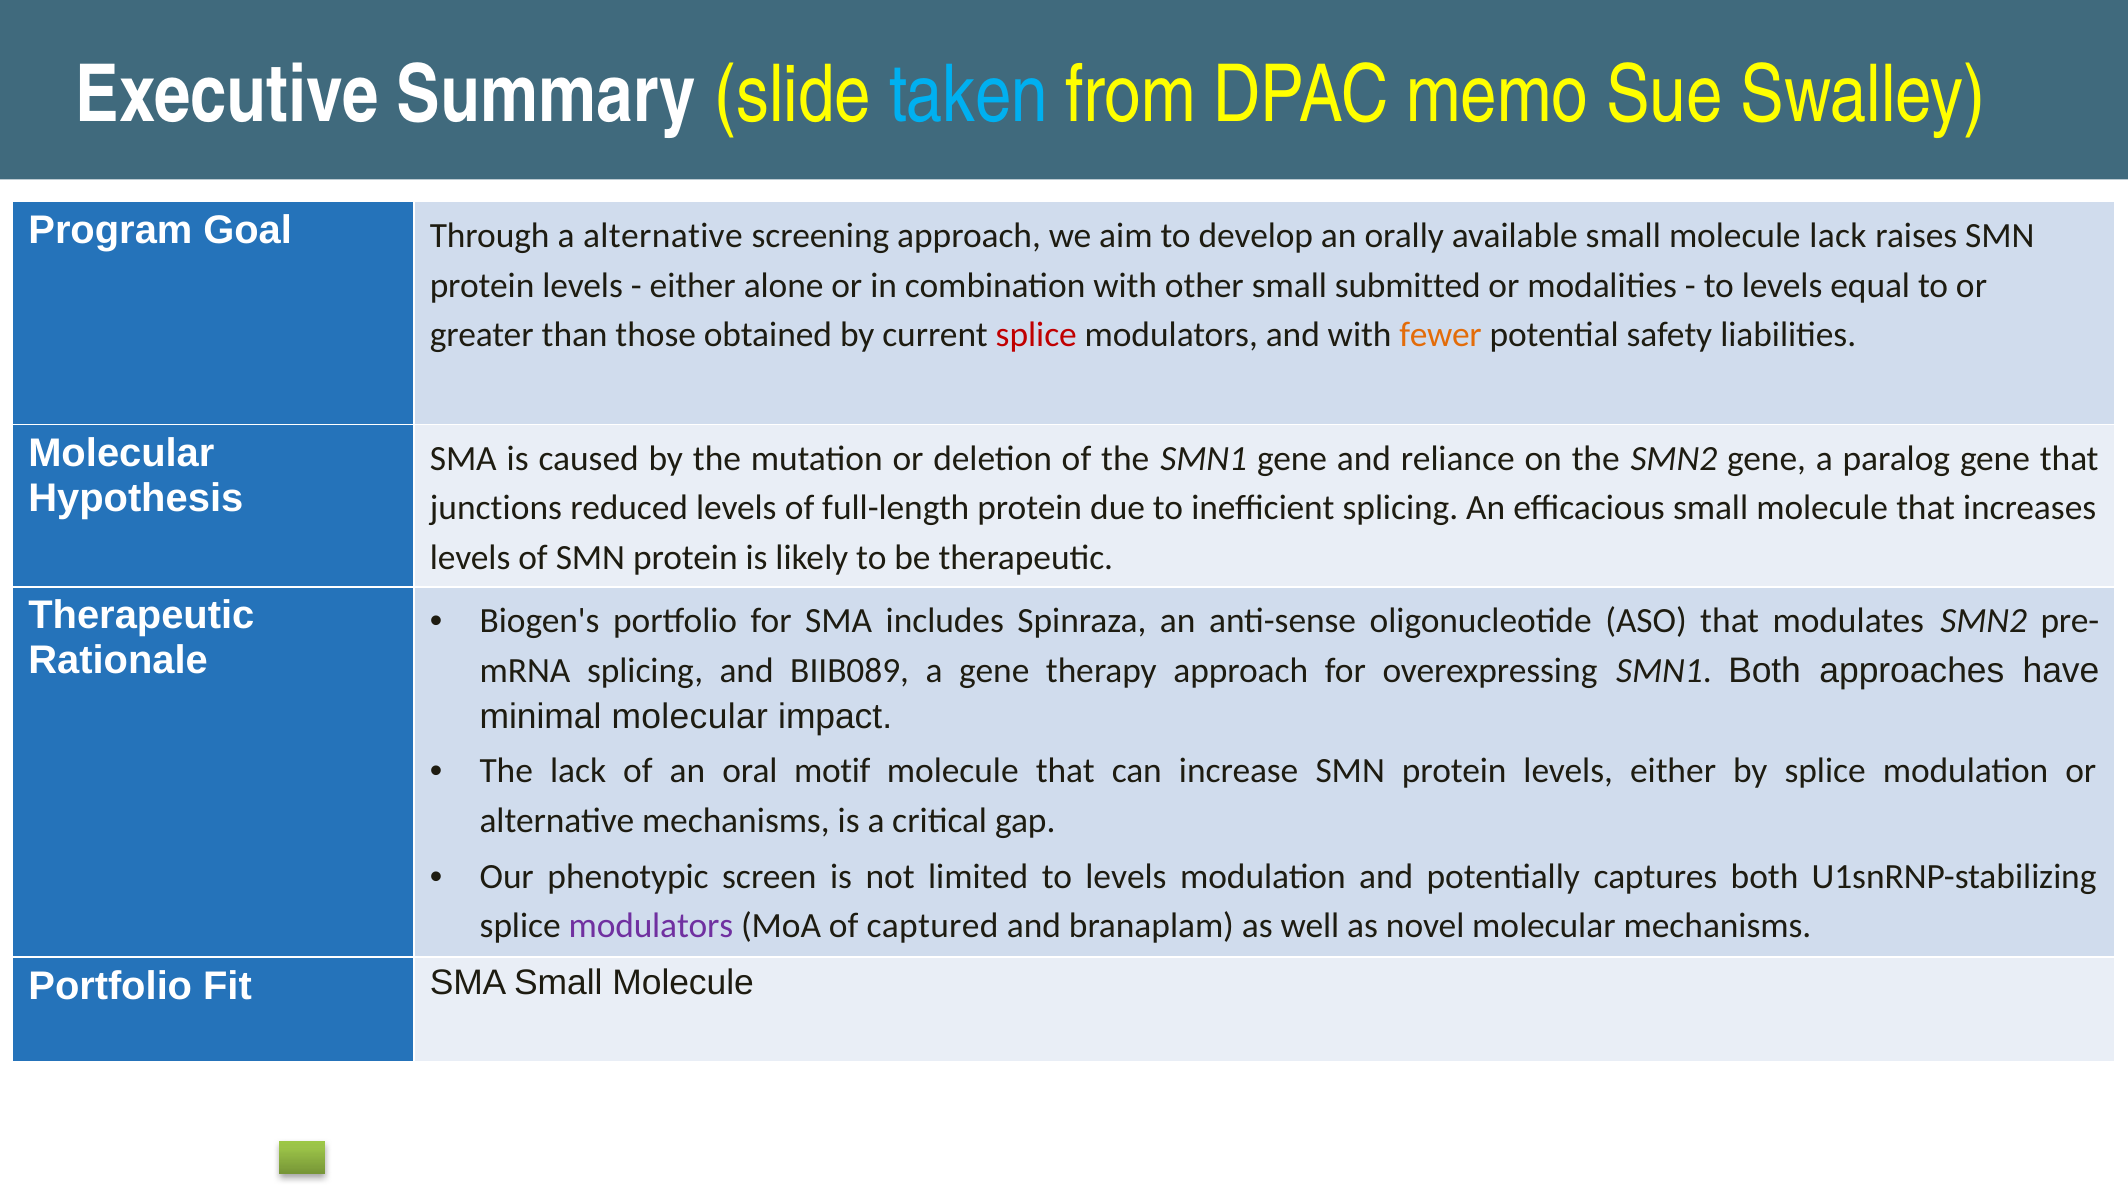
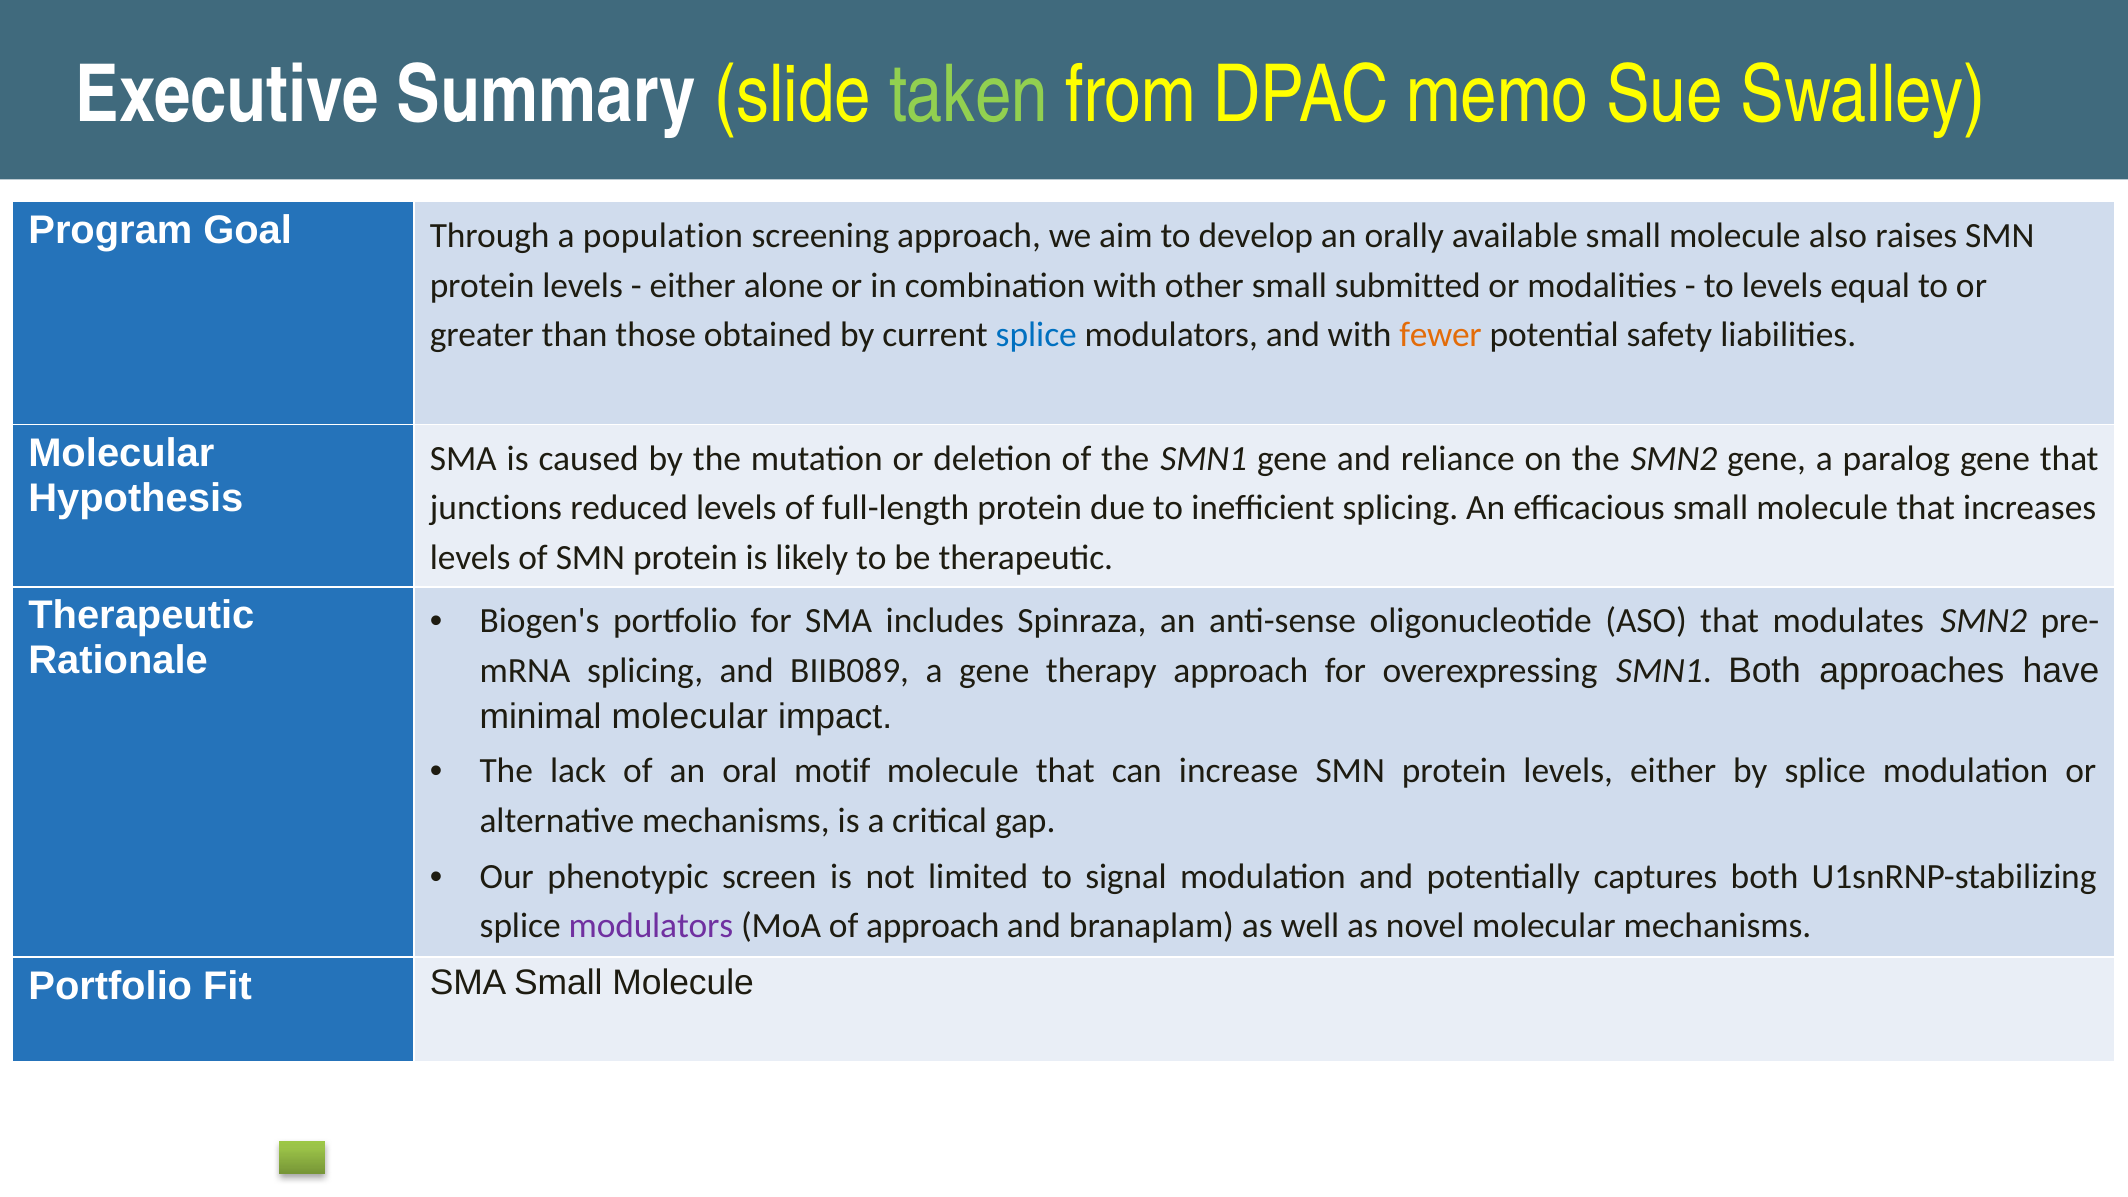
taken colour: light blue -> light green (968, 95)
a alternative: alternative -> population (663, 236)
molecule lack: lack -> also (1838, 236)
splice colour: red -> blue (1036, 335)
limited to levels: levels -> signal (1126, 877)
of captured: captured -> approach (933, 926)
